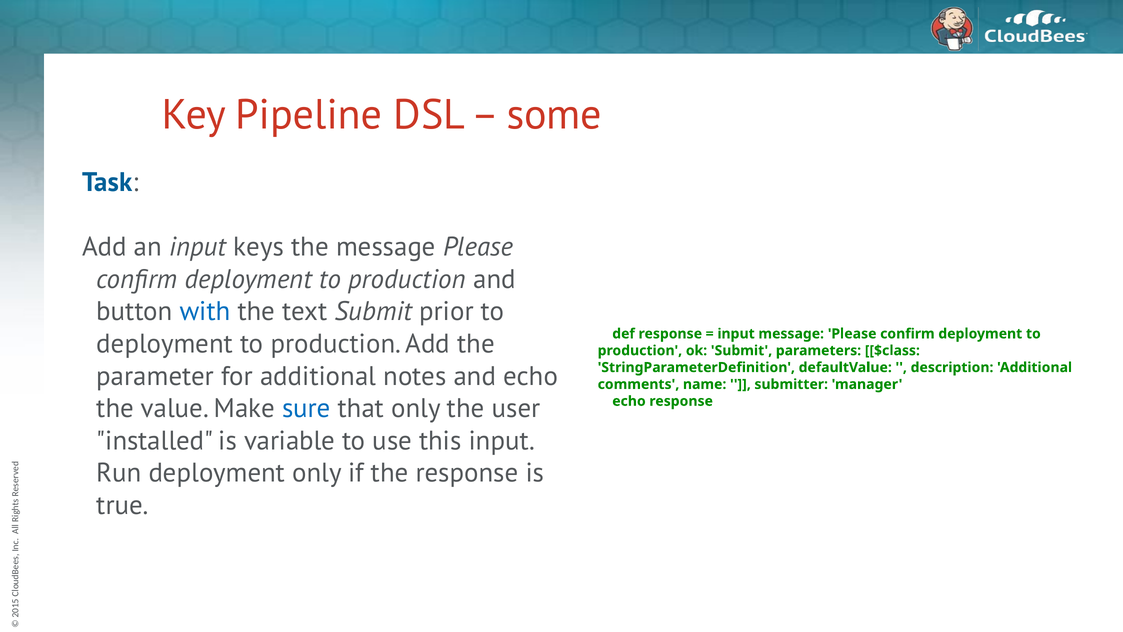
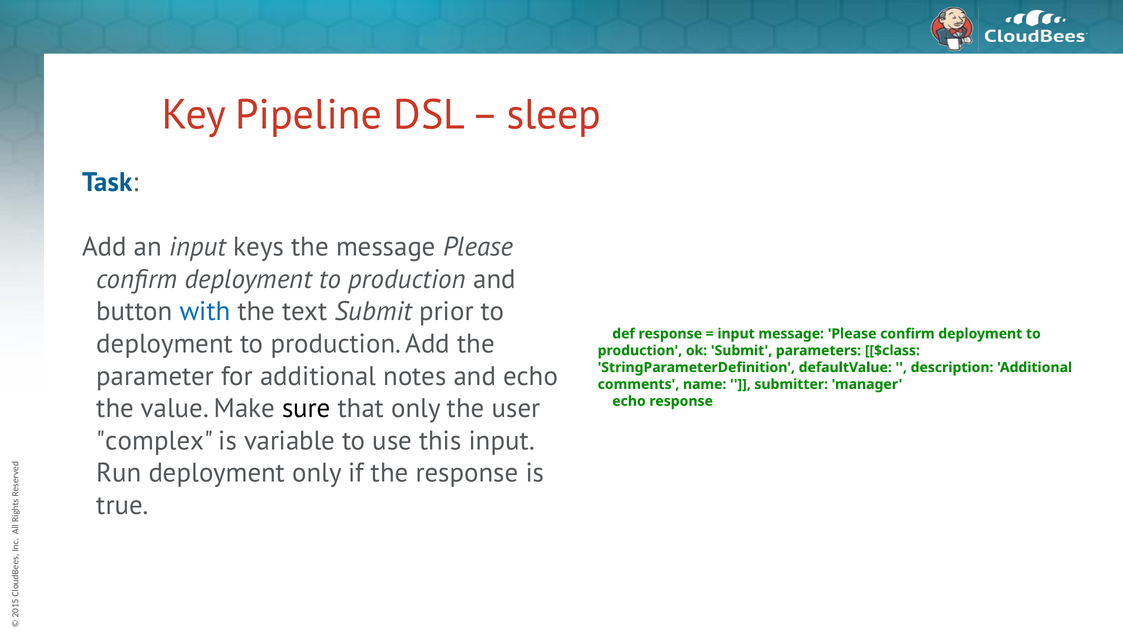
some: some -> sleep (554, 115)
sure colour: blue -> black (306, 408)
installed: installed -> complex (155, 440)
